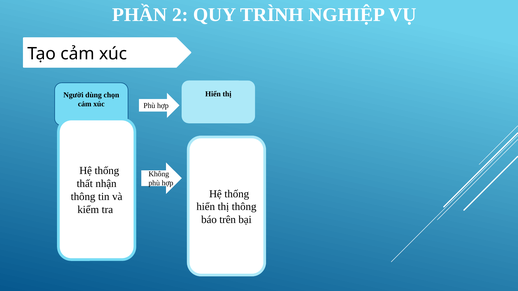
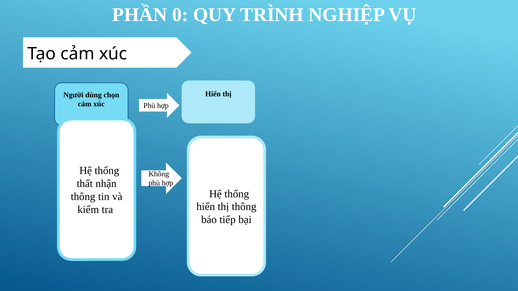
2: 2 -> 0 (180, 15)
trên: trên -> tiếp (228, 220)
